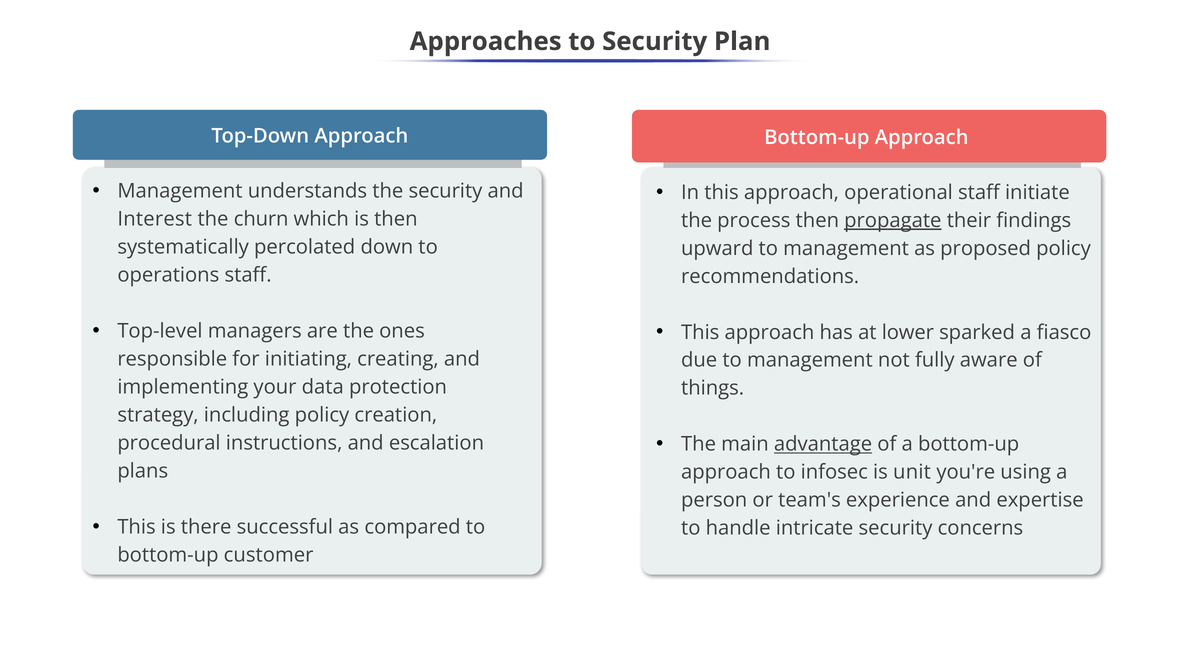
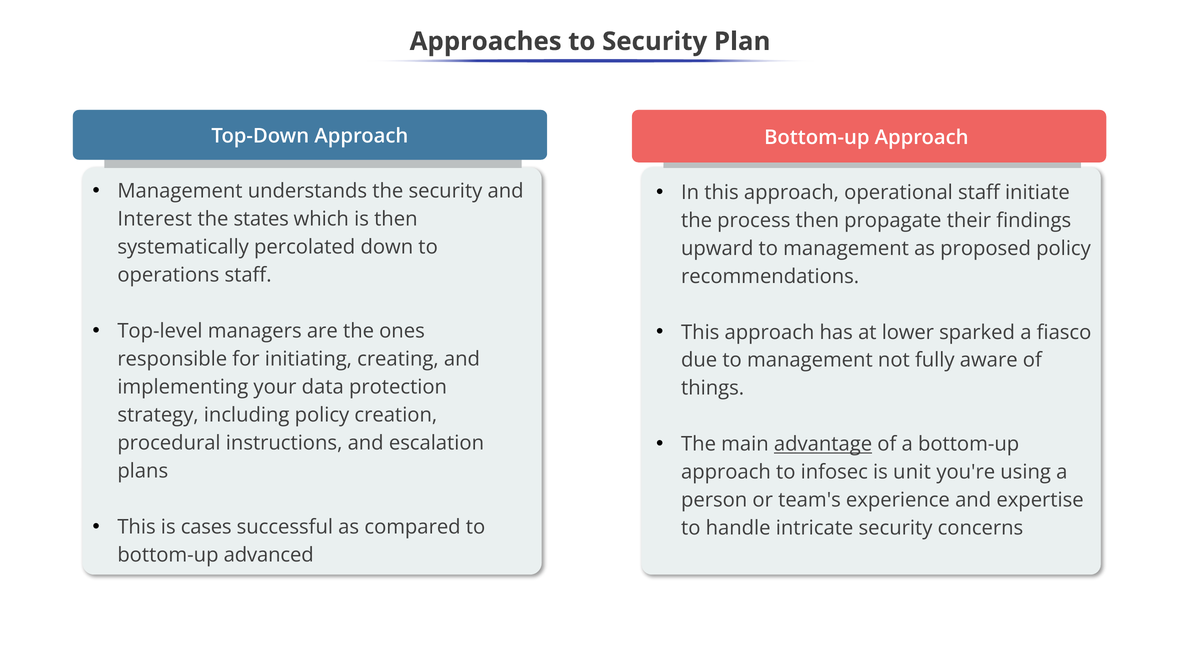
churn: churn -> states (261, 219)
propagate underline: present -> none (893, 220)
there: there -> cases (206, 527)
customer: customer -> advanced (269, 555)
